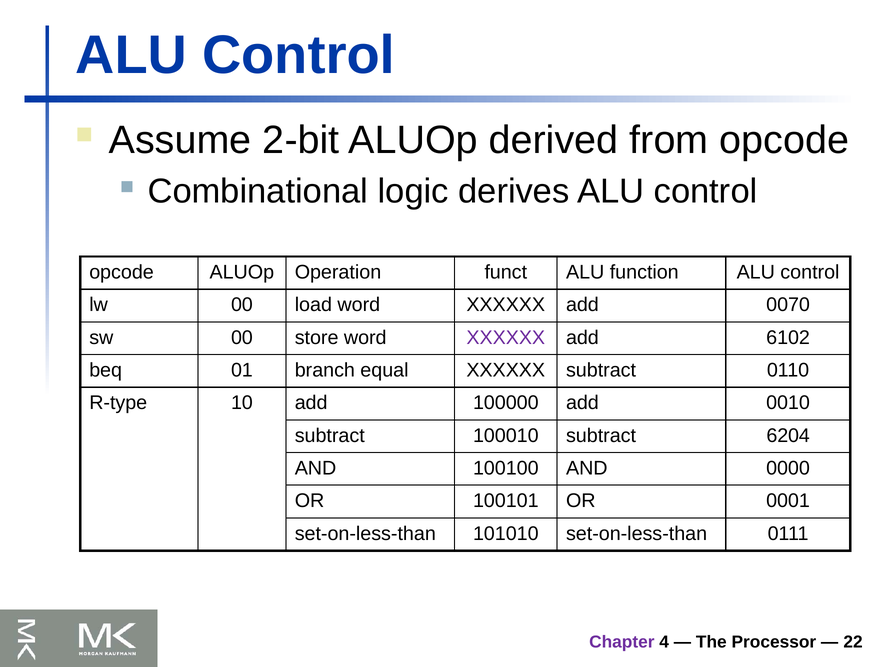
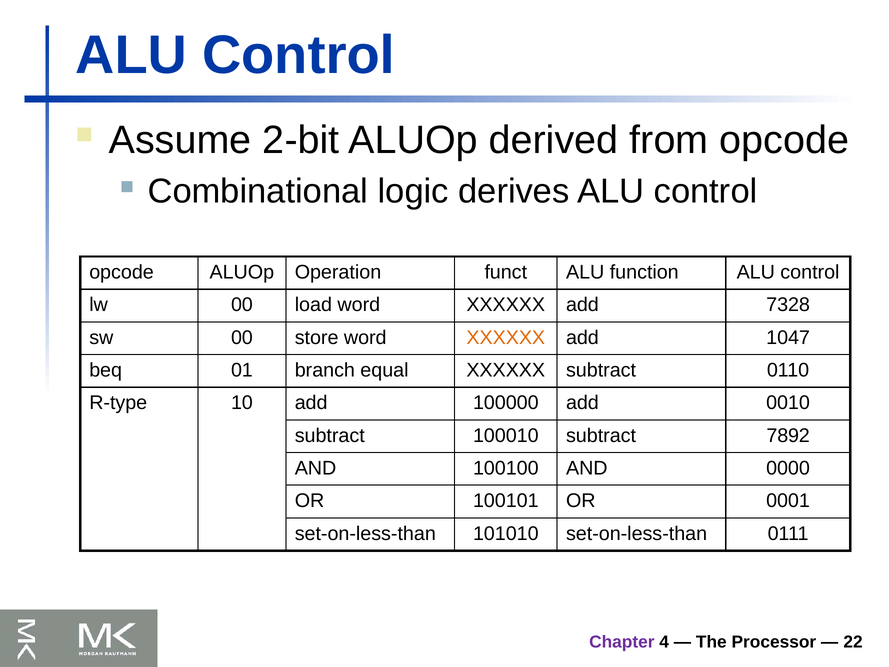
0070: 0070 -> 7328 (788, 305)
XXXXXX colour: purple -> orange (506, 338)
6102: 6102 -> 1047 (788, 338)
6204: 6204 -> 7892 (788, 435)
